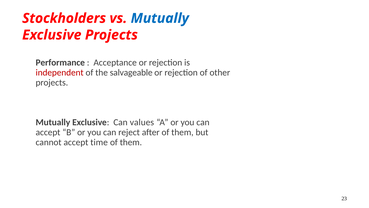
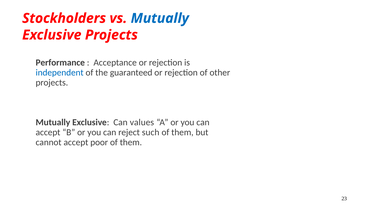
independent colour: red -> blue (60, 72)
salvageable: salvageable -> guaranteed (131, 72)
after: after -> such (151, 132)
time: time -> poor (99, 142)
